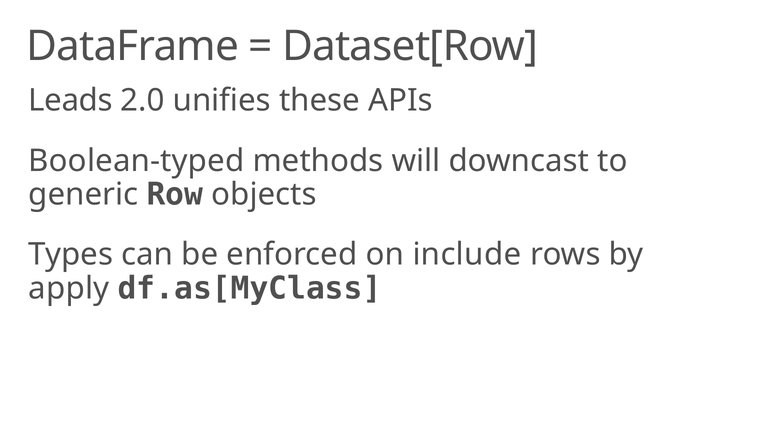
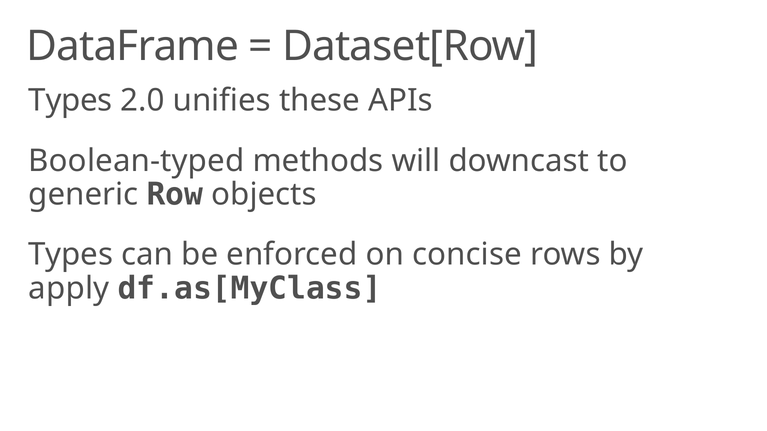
Leads: Leads -> Types (70, 101)
include: include -> concise (467, 255)
